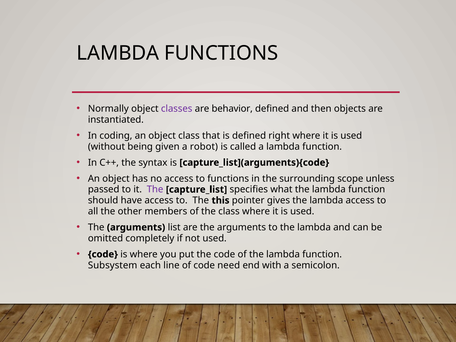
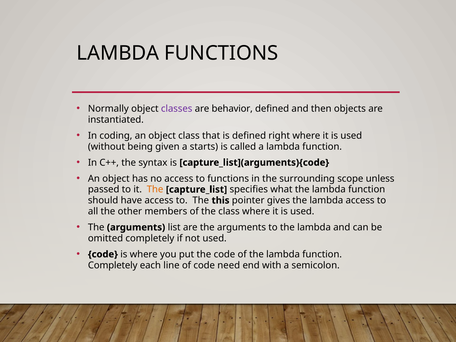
robot: robot -> starts (204, 147)
The colour: purple -> orange (155, 189)
Subsystem: Subsystem -> Completely (113, 265)
